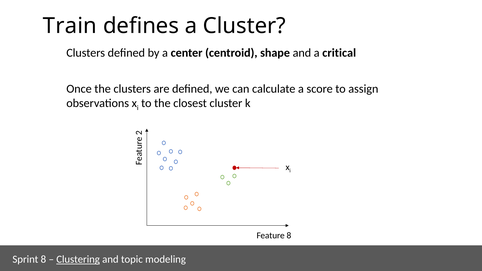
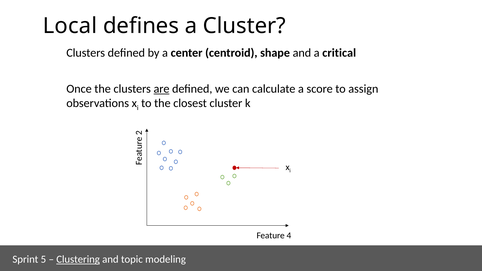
Train: Train -> Local (70, 26)
are underline: none -> present (162, 89)
Feature 8: 8 -> 4 (289, 236)
Sprint 8: 8 -> 5 (43, 260)
